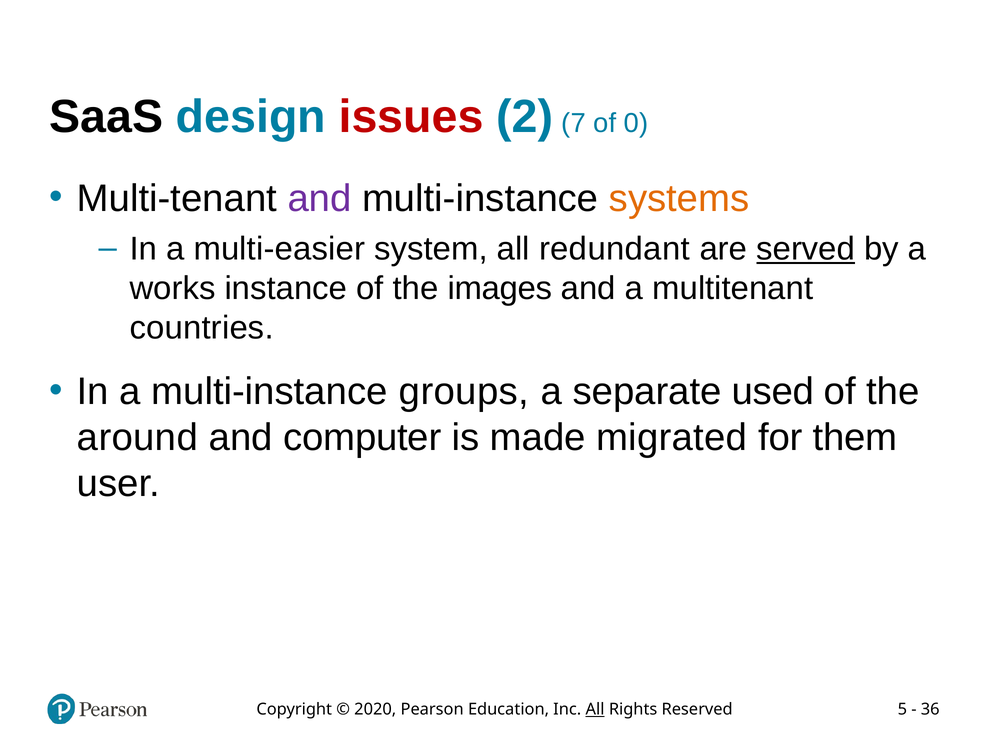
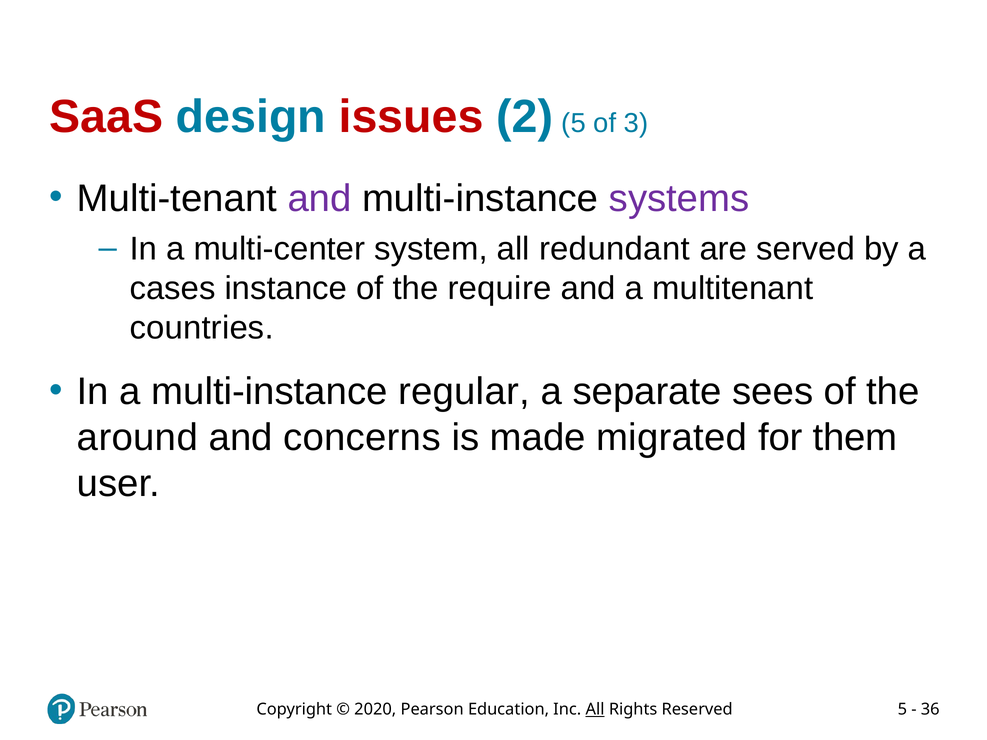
SaaS colour: black -> red (106, 117)
2 7: 7 -> 5 (574, 123)
0: 0 -> 3 (636, 123)
systems colour: orange -> purple (679, 198)
multi-easier: multi-easier -> multi-center (279, 249)
served underline: present -> none (806, 249)
works: works -> cases (173, 289)
images: images -> require (500, 289)
groups: groups -> regular (464, 392)
used: used -> sees (773, 392)
computer: computer -> concerns (362, 438)
